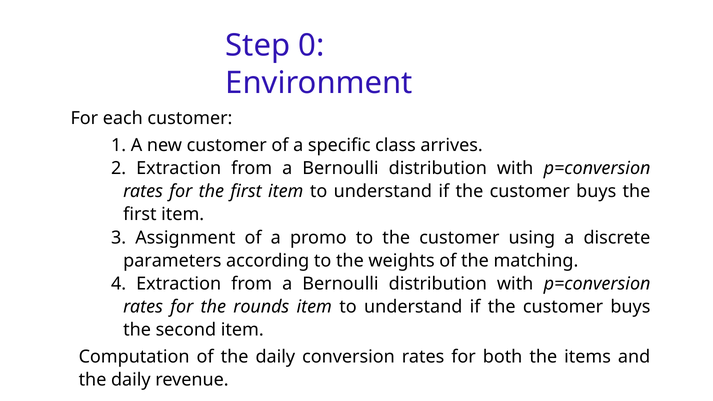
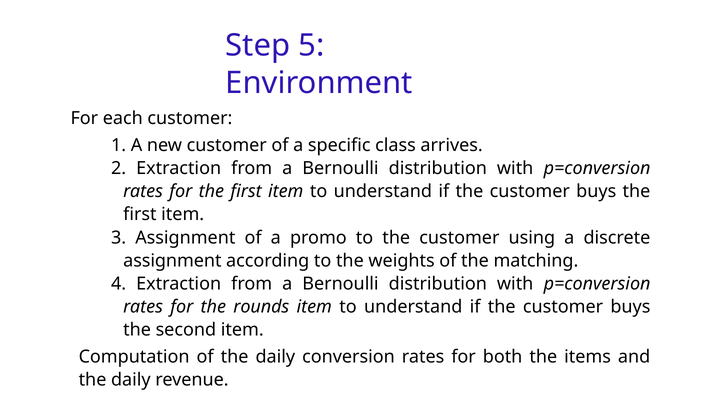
0: 0 -> 5 (311, 46)
parameters: parameters -> assignment (172, 261)
